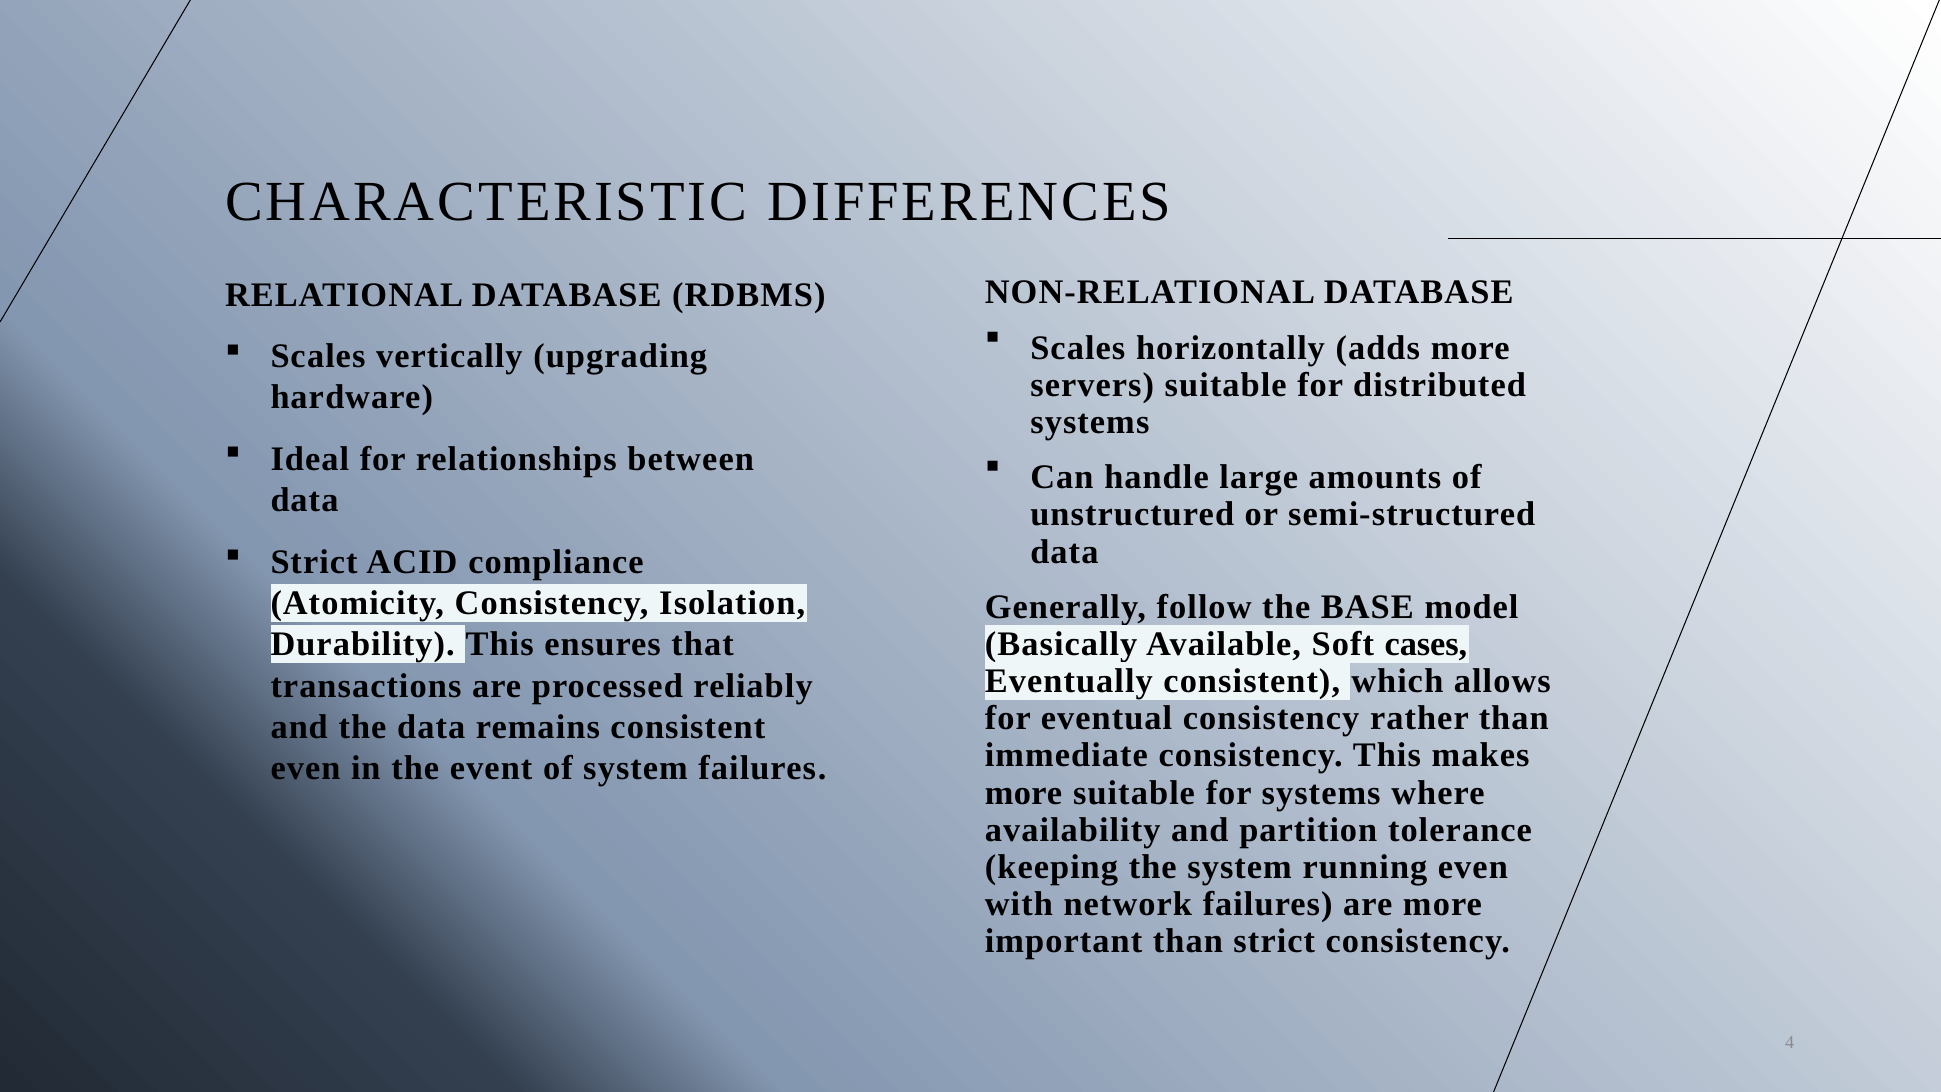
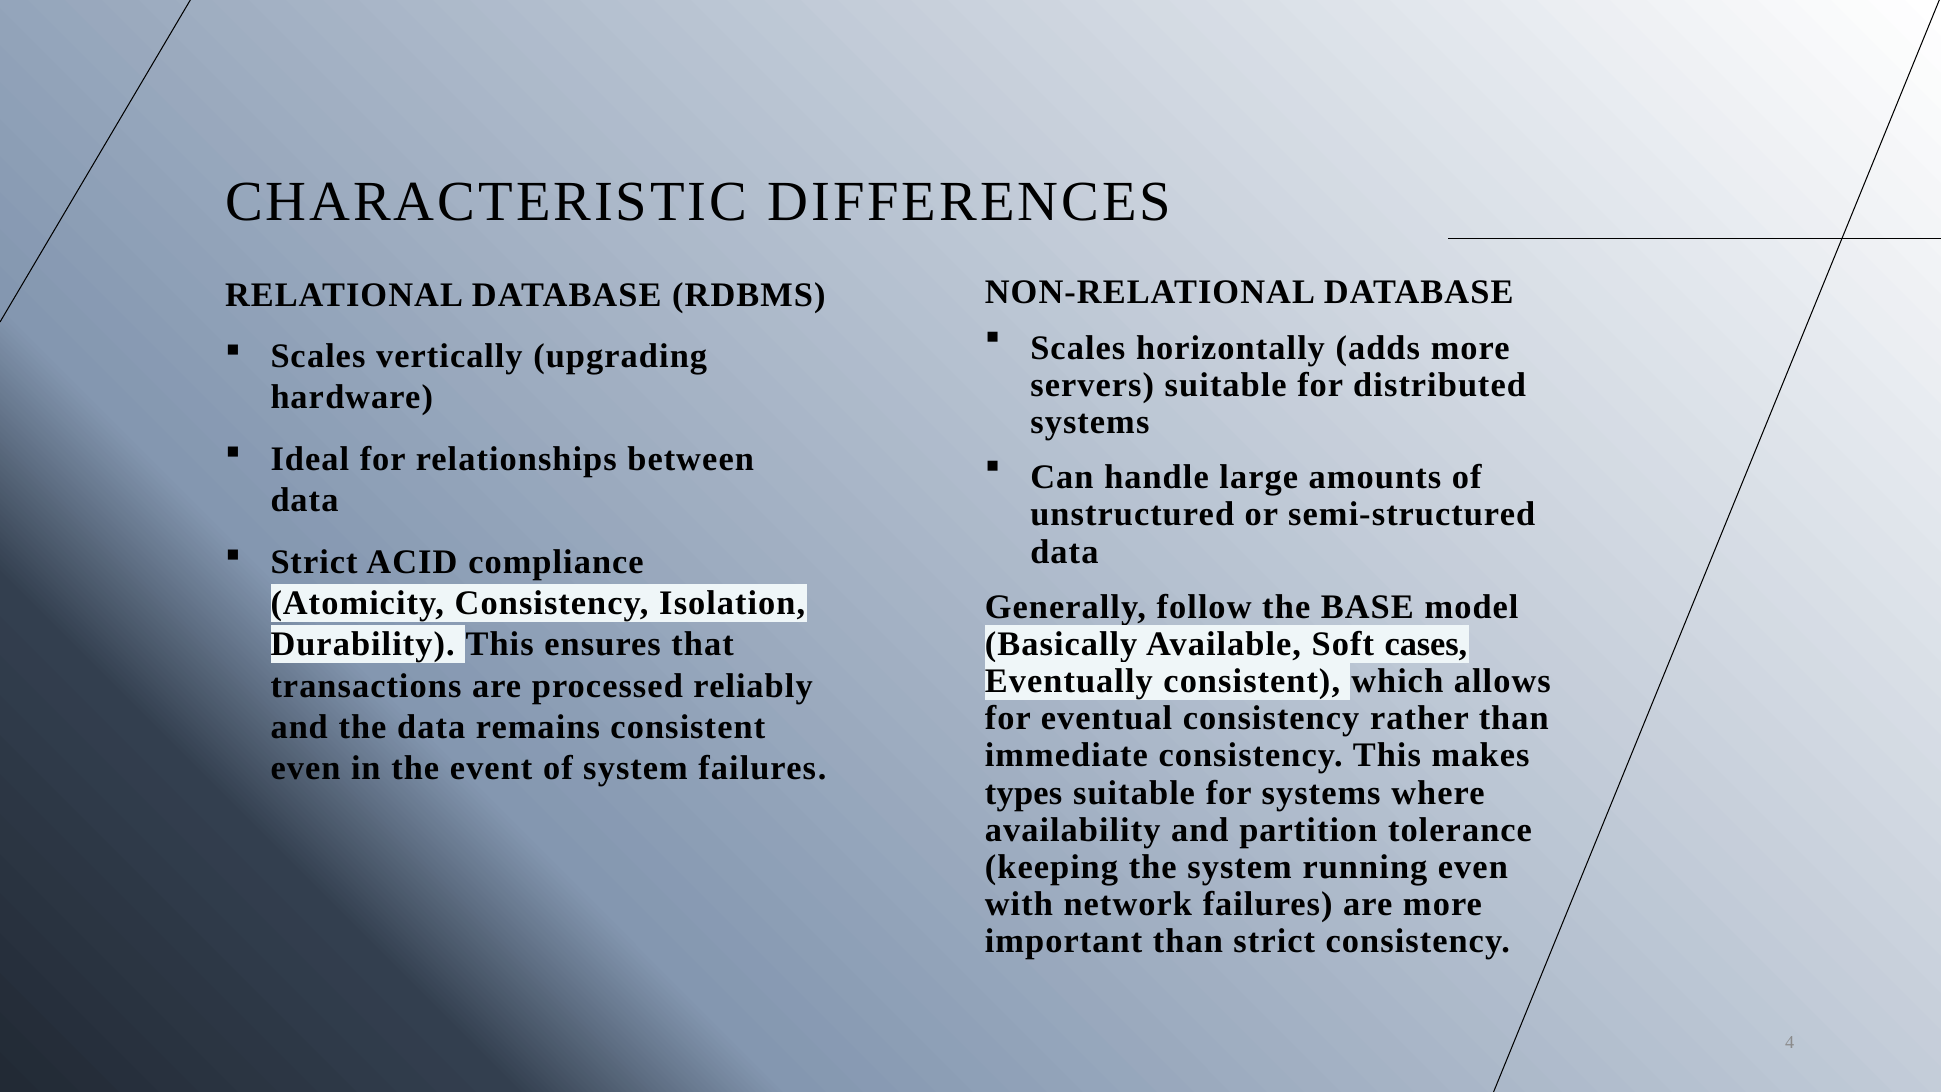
more: more -> types (1024, 793)
